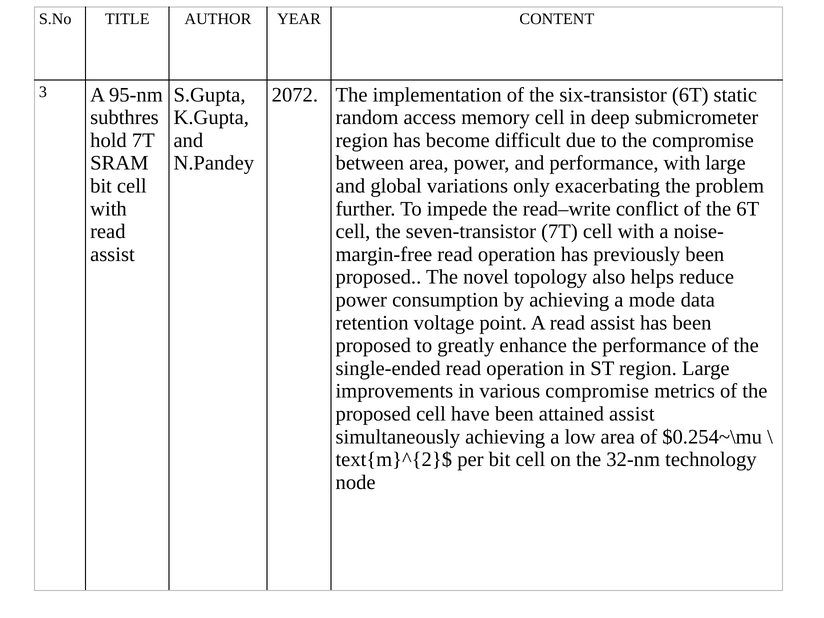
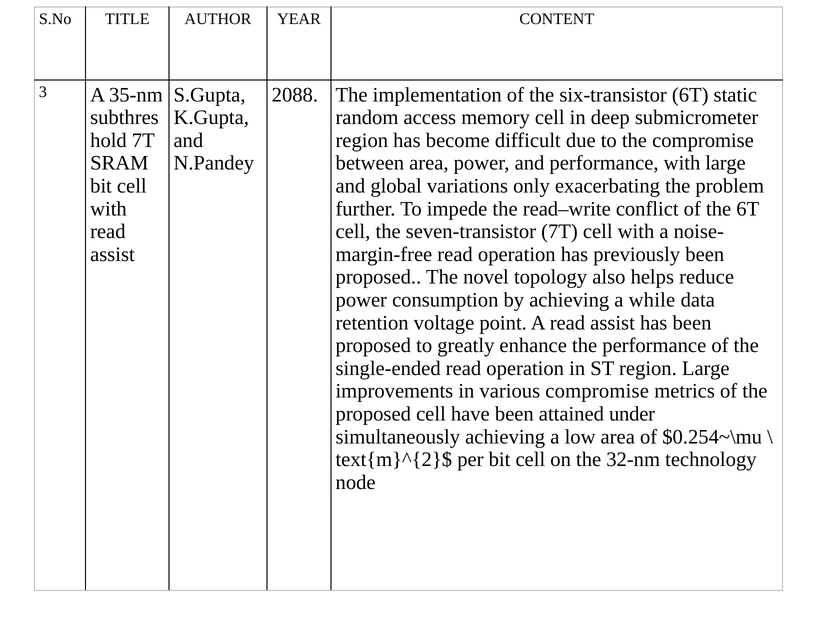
95-nm: 95-nm -> 35-nm (136, 95)
2072: 2072 -> 2088 (295, 95)
mode: mode -> while (652, 300)
attained assist: assist -> under (632, 414)
